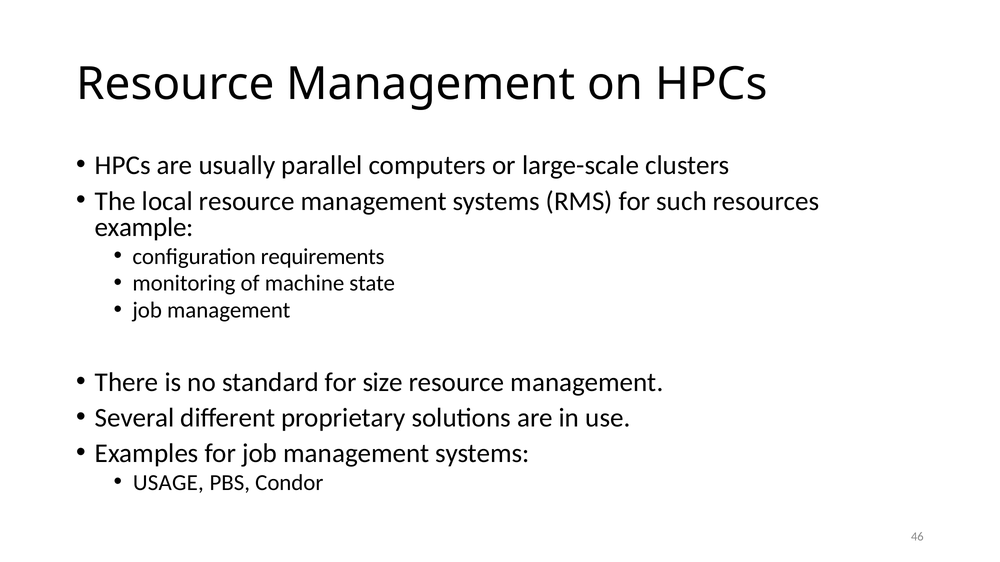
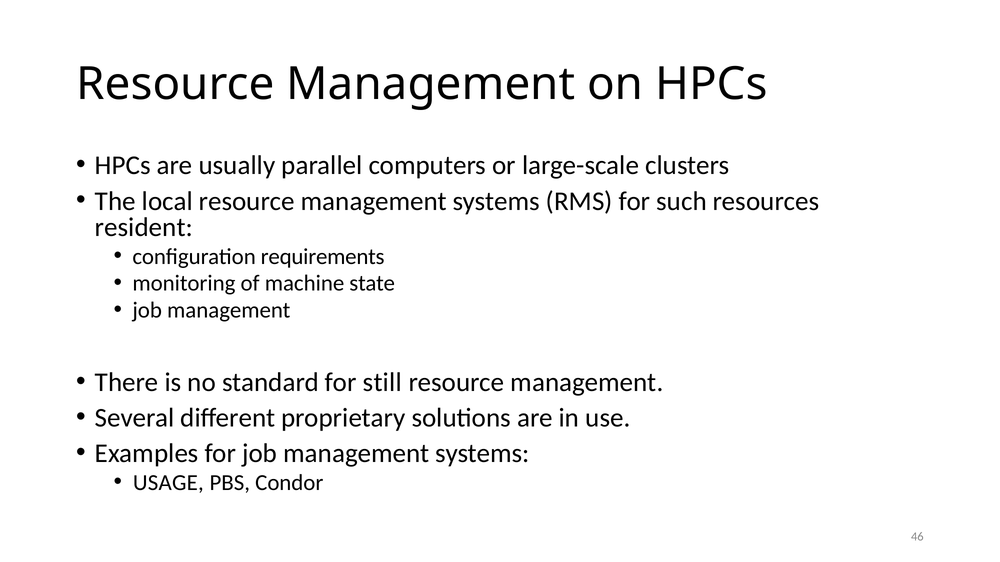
example: example -> resident (144, 228)
size: size -> still (382, 383)
